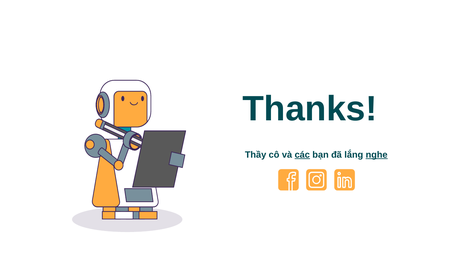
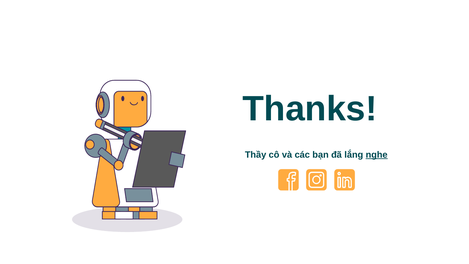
các underline: present -> none (302, 155)
